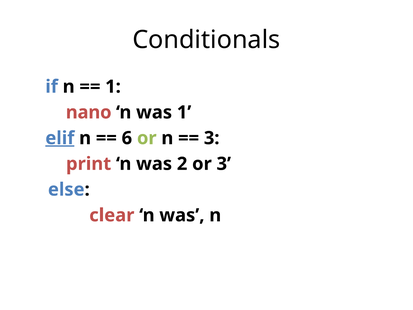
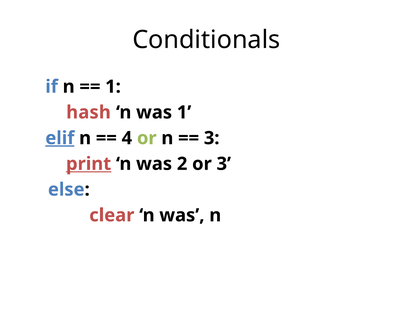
nano: nano -> hash (88, 112)
6: 6 -> 4 (127, 138)
print underline: none -> present (89, 164)
